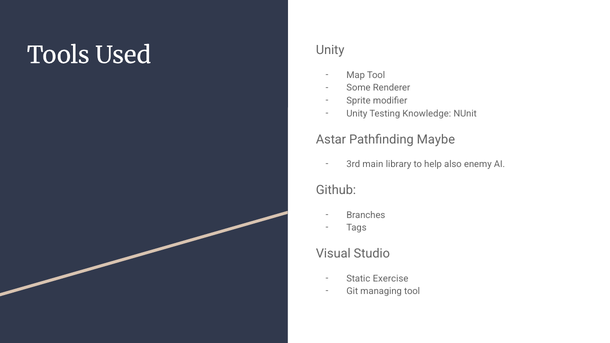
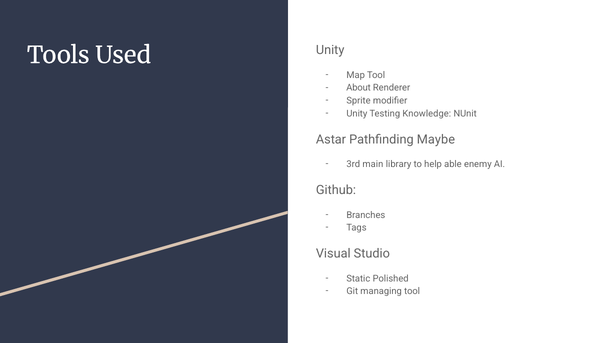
Some: Some -> About (359, 88)
also: also -> able (453, 164)
Exercise: Exercise -> Polished (391, 279)
